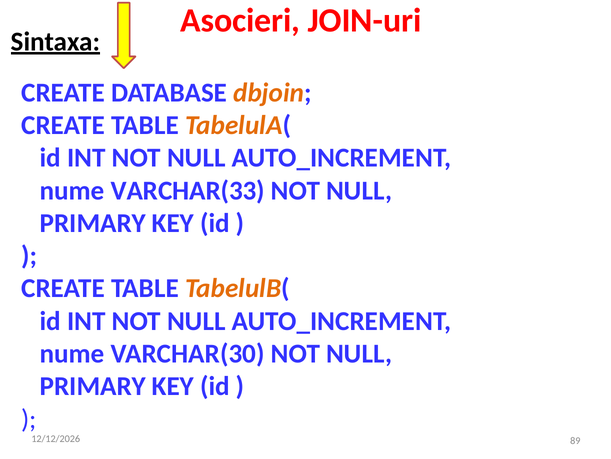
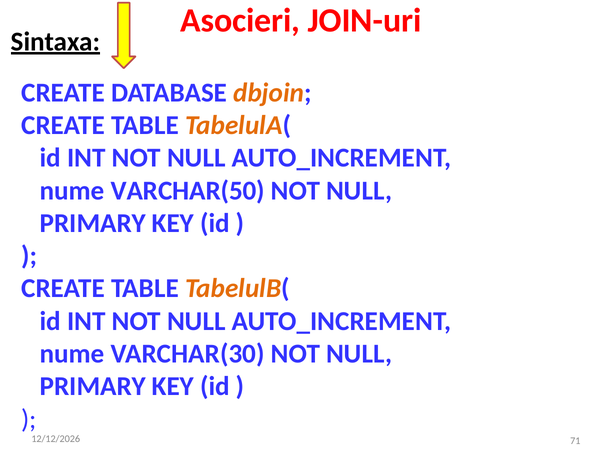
VARCHAR(33: VARCHAR(33 -> VARCHAR(50 (188, 190)
89: 89 -> 71 (575, 440)
